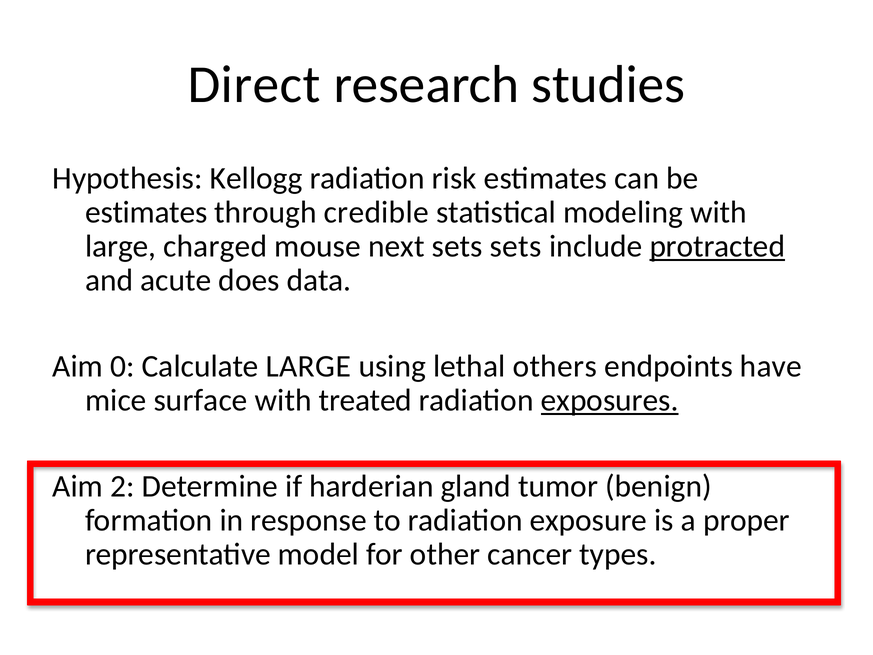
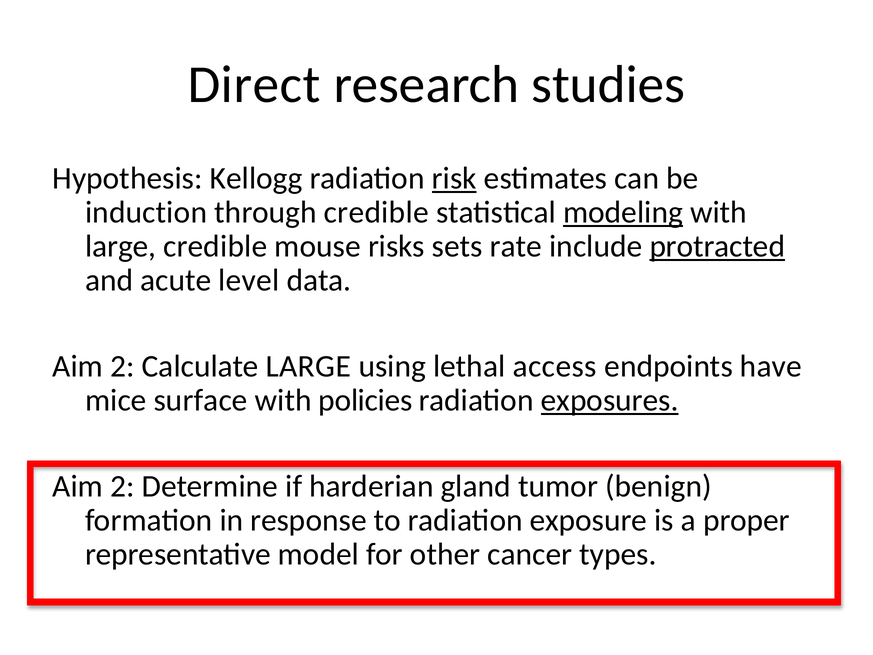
risk underline: none -> present (454, 178)
estimates: estimates -> induction (146, 212)
modeling underline: none -> present (623, 212)
large charged: charged -> credible (215, 246)
next: next -> risks (396, 246)
sets sets: sets -> rate (516, 246)
does: does -> level (249, 280)
0: 0 -> 2 (122, 366)
others: others -> access (555, 366)
treated: treated -> policies (365, 400)
